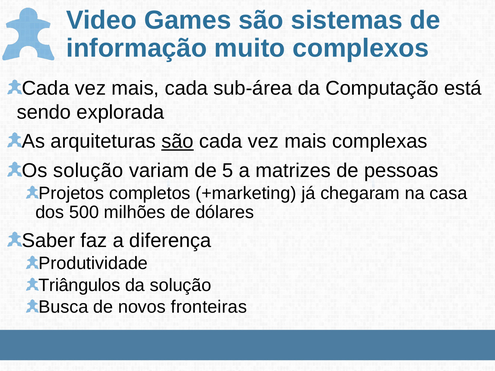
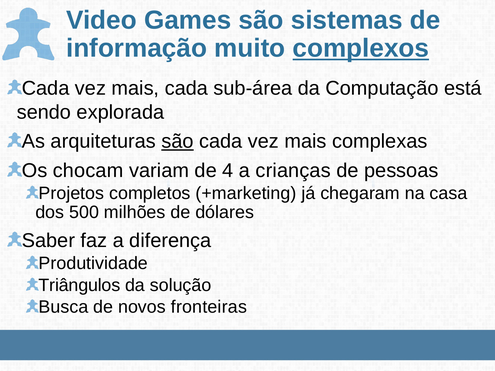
complexos underline: none -> present (361, 48)
Os solução: solução -> chocam (88, 171)
5: 5 -> 4 (228, 171)
matrizes: matrizes -> crianças (293, 171)
